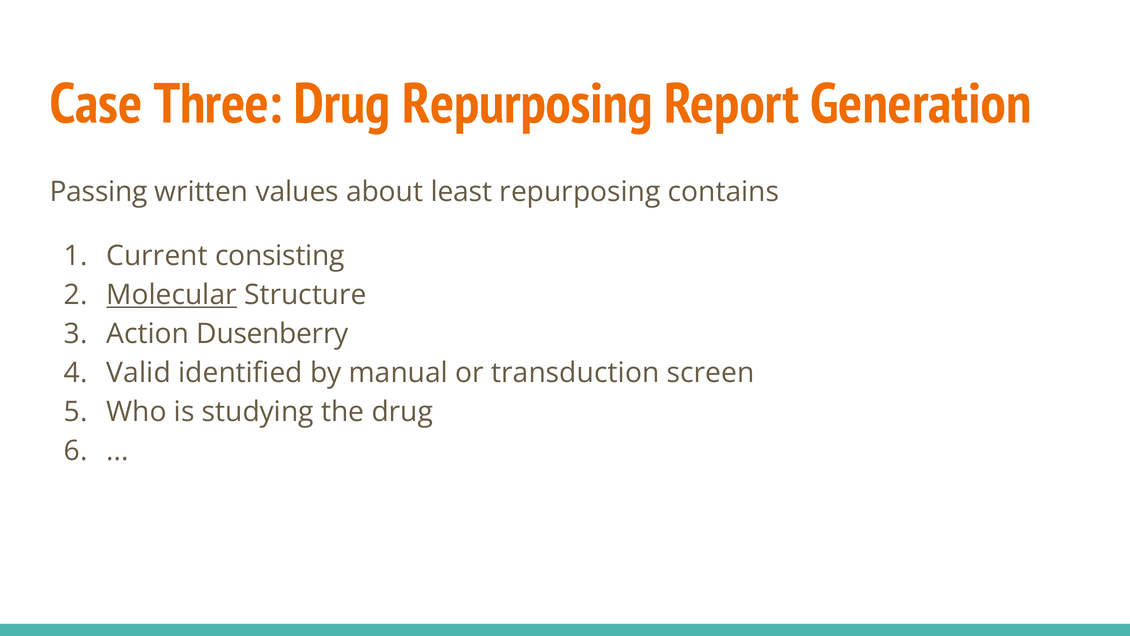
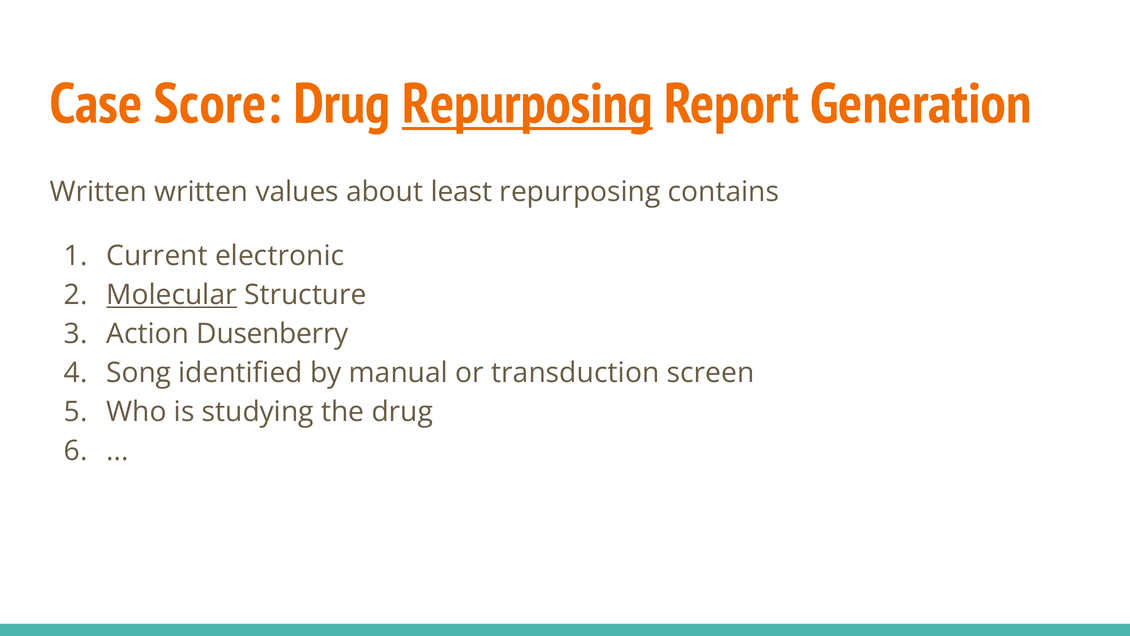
Three: Three -> Score (218, 104)
Repurposing underline: none -> present (527, 104)
Passing: Passing -> Written (98, 192)
consisting: consisting -> electronic (280, 256)
Valid: Valid -> Song (139, 373)
